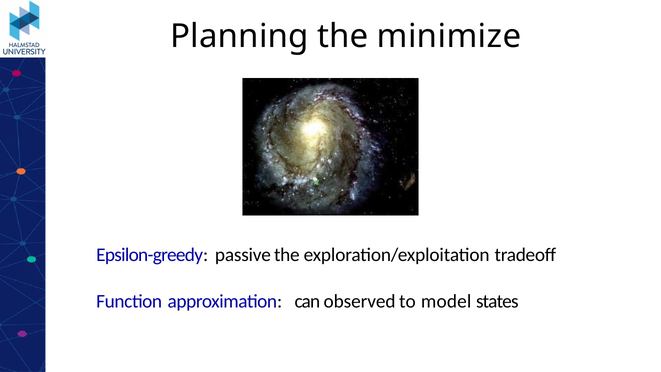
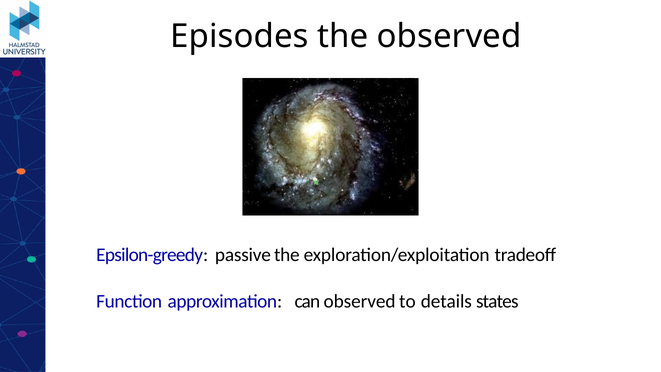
Planning: Planning -> Episodes (239, 36)
the minimize: minimize -> observed (449, 36)
model: model -> details (446, 301)
